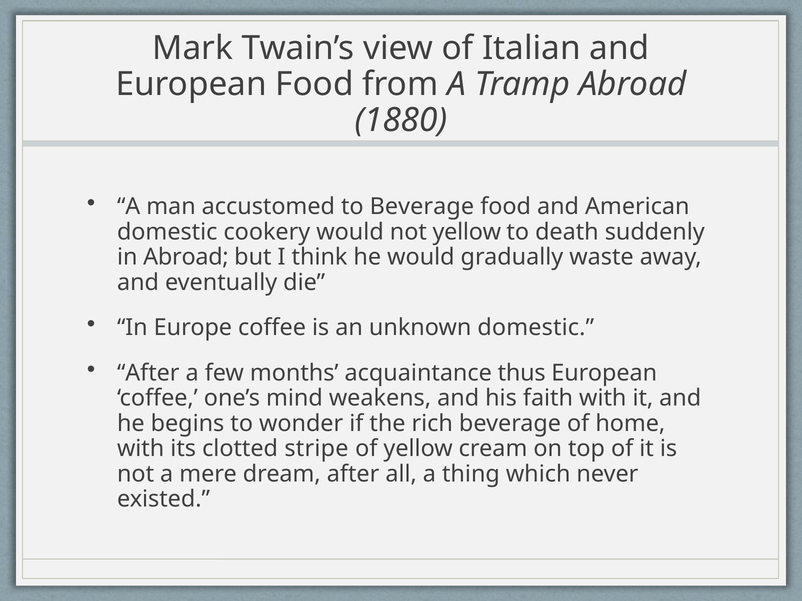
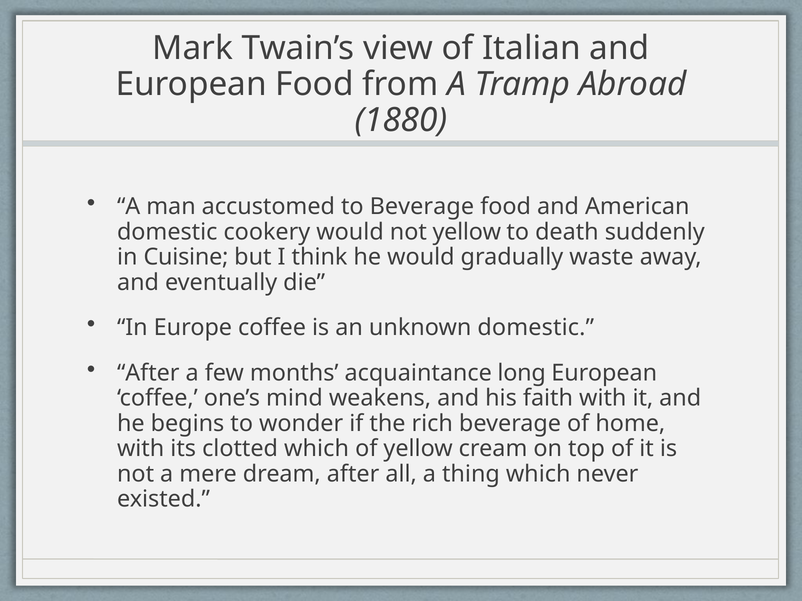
in Abroad: Abroad -> Cuisine (186, 257)
thus: thus -> long (522, 373)
clotted stripe: stripe -> which (317, 449)
